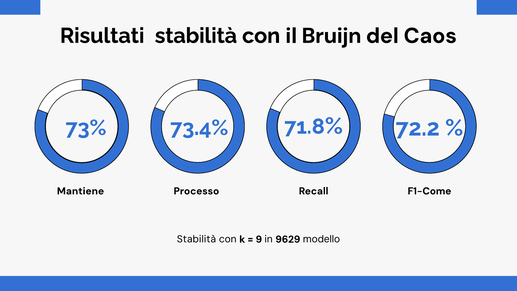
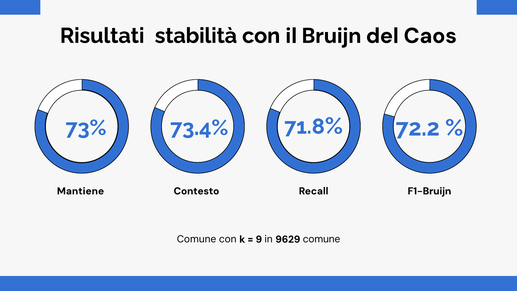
Processo: Processo -> Contesto (196, 191)
F1-Come: F1-Come -> F1-Bruijn (429, 191)
Stabilità: Stabilità -> Comune (197, 239)
9629 modello: modello -> comune (321, 239)
